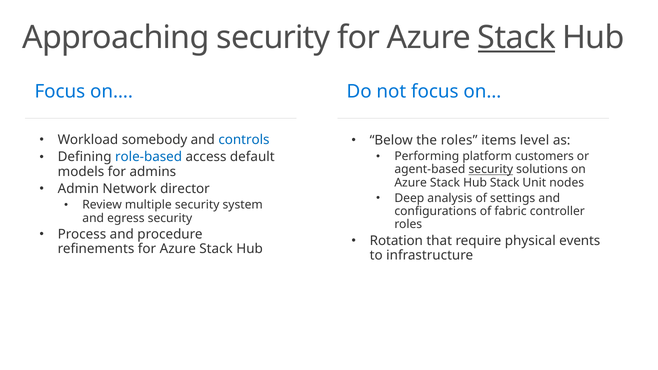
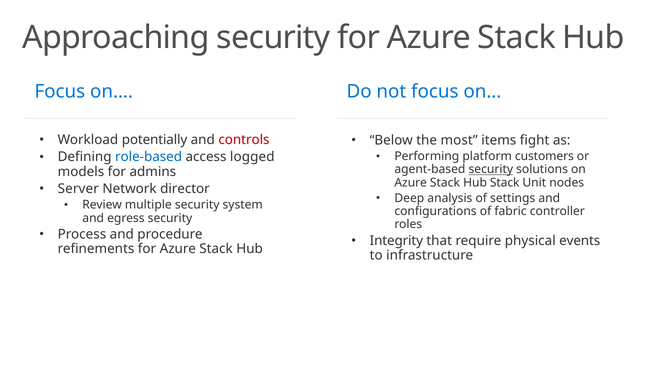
Stack underline: present -> none (517, 38)
somebody: somebody -> potentially (155, 140)
controls colour: blue -> red (244, 140)
the roles: roles -> most (459, 140)
level: level -> fight (535, 140)
default: default -> logged (252, 157)
Admin: Admin -> Server (78, 189)
Rotation: Rotation -> Integrity (396, 241)
